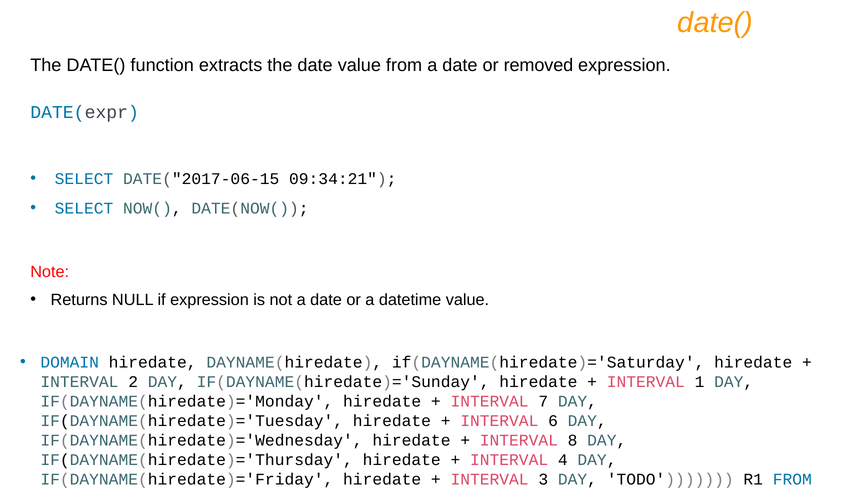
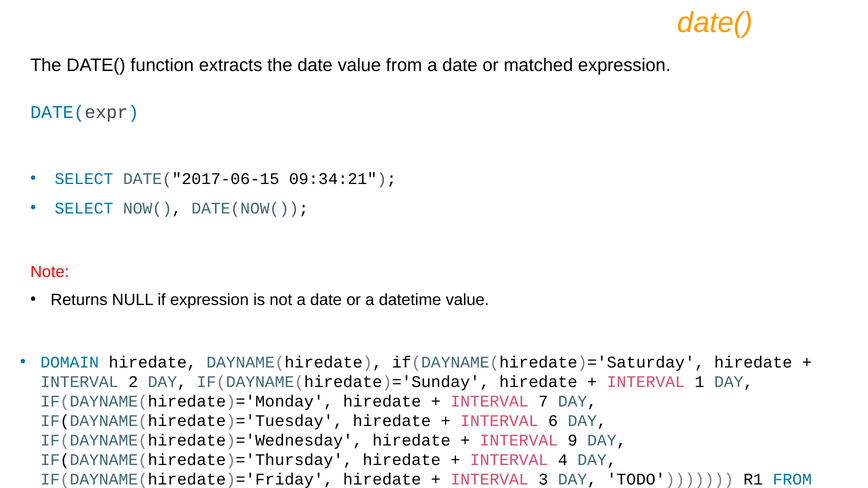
removed: removed -> matched (538, 65)
8: 8 -> 9 (573, 440)
